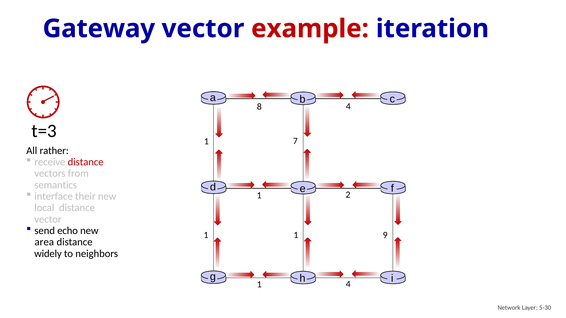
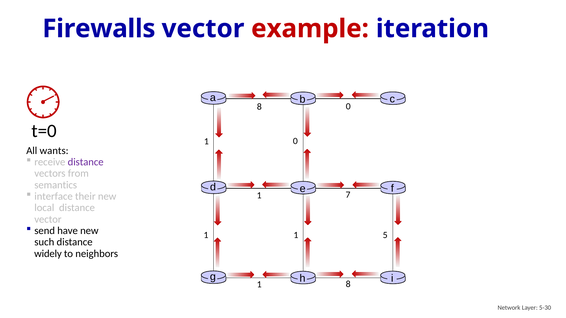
Gateway: Gateway -> Firewalls (99, 29)
8 4: 4 -> 0 (348, 107)
t=3: t=3 -> t=0 (44, 131)
1 7: 7 -> 0 (295, 141)
rather: rather -> wants (54, 151)
distance colour: red -> purple (86, 162)
2: 2 -> 7 (348, 195)
echo: echo -> have (68, 231)
9: 9 -> 5 (385, 235)
area: area -> such (44, 242)
1 4: 4 -> 8 (348, 284)
